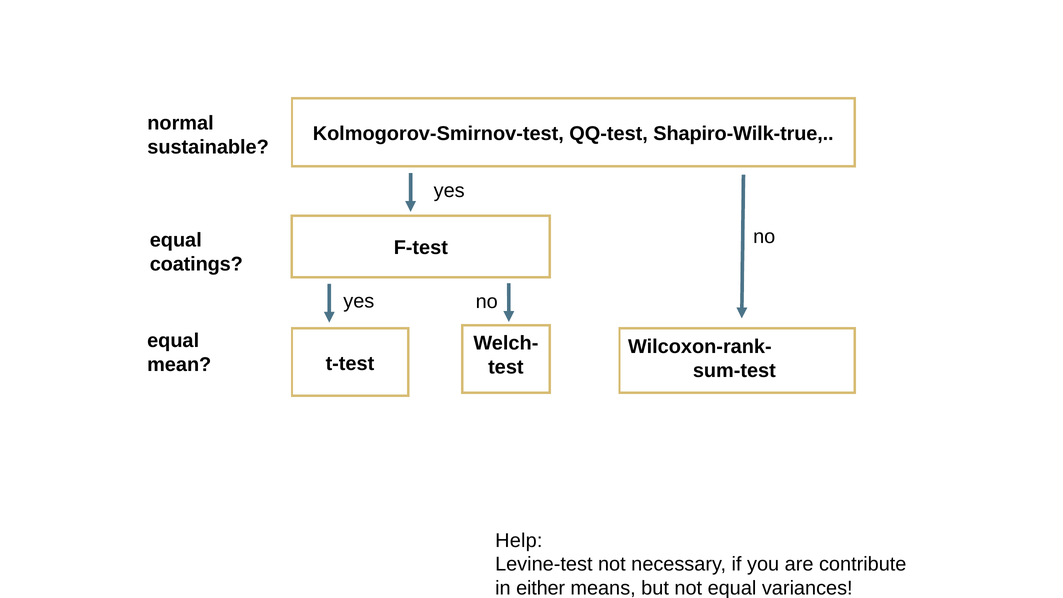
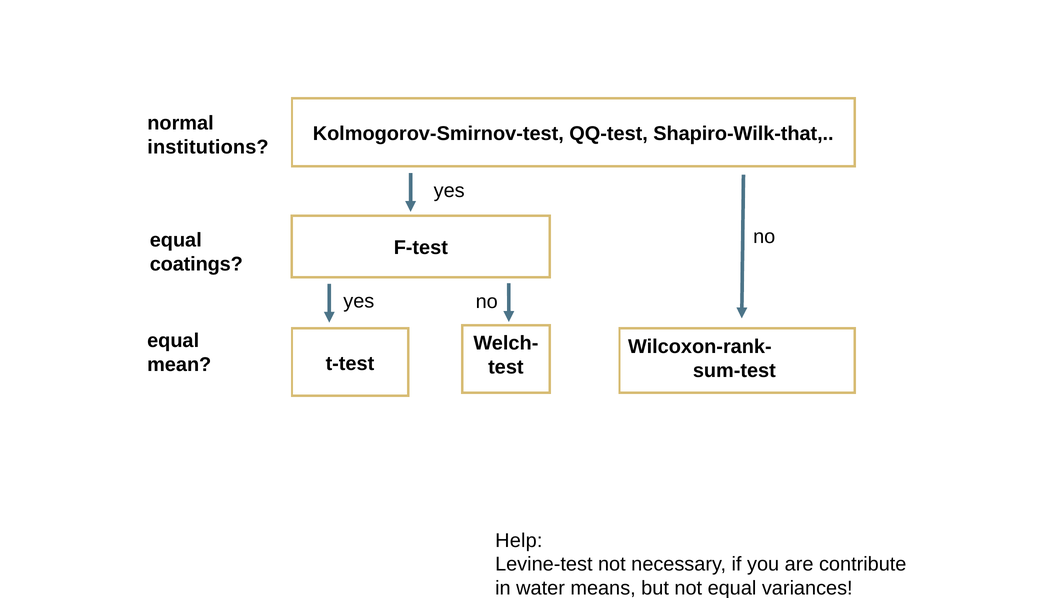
Shapiro-Wilk-true: Shapiro-Wilk-true -> Shapiro-Wilk-that (743, 134)
sustainable: sustainable -> institutions (208, 147)
either: either -> water (541, 588)
